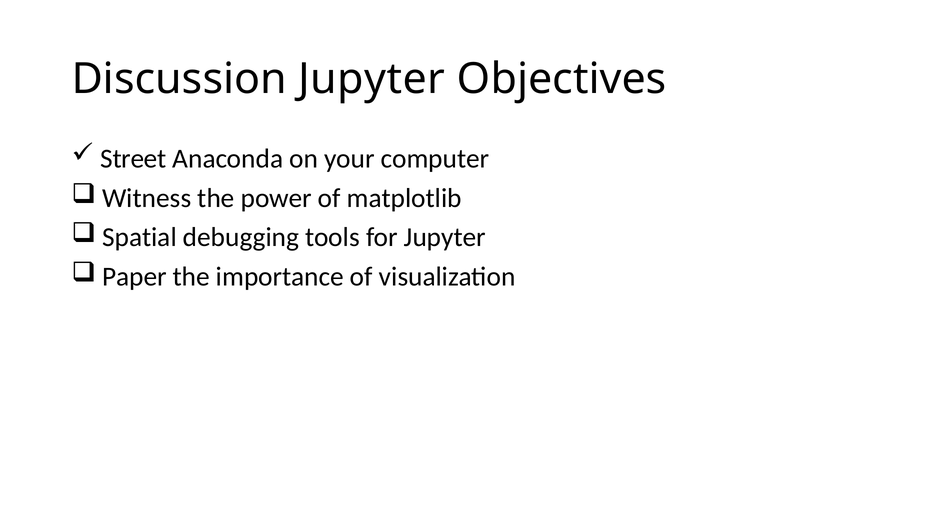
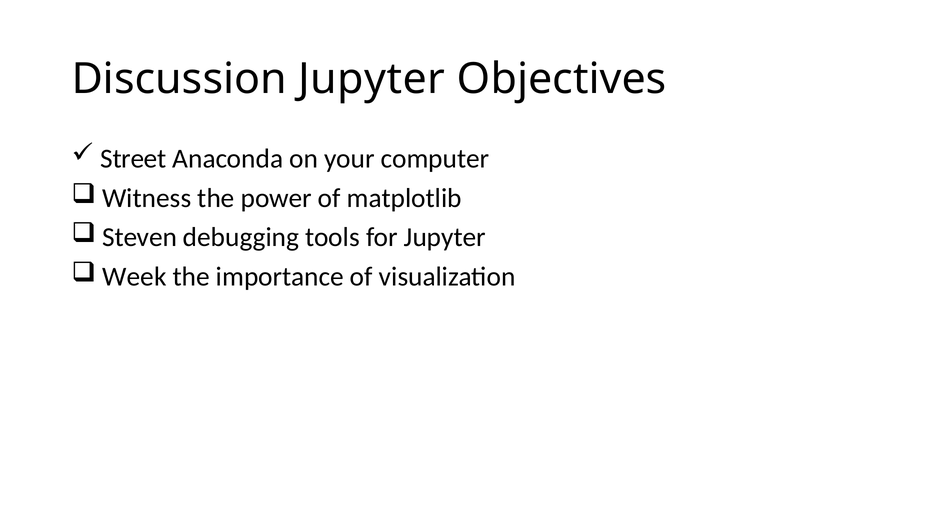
Spatial: Spatial -> Steven (140, 238)
Paper: Paper -> Week (134, 277)
